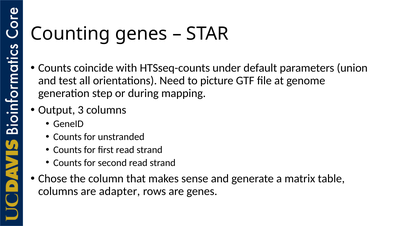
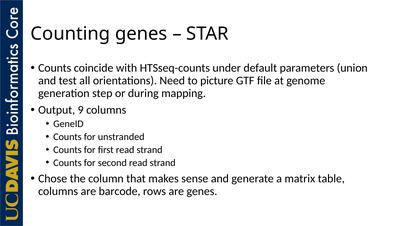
3: 3 -> 9 (81, 110)
adapter: adapter -> barcode (120, 191)
